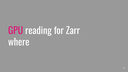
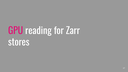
where: where -> stores (19, 42)
